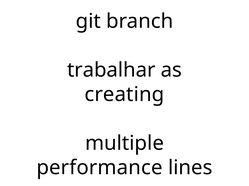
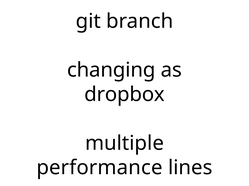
trabalhar: trabalhar -> changing (111, 70)
creating: creating -> dropbox (125, 95)
